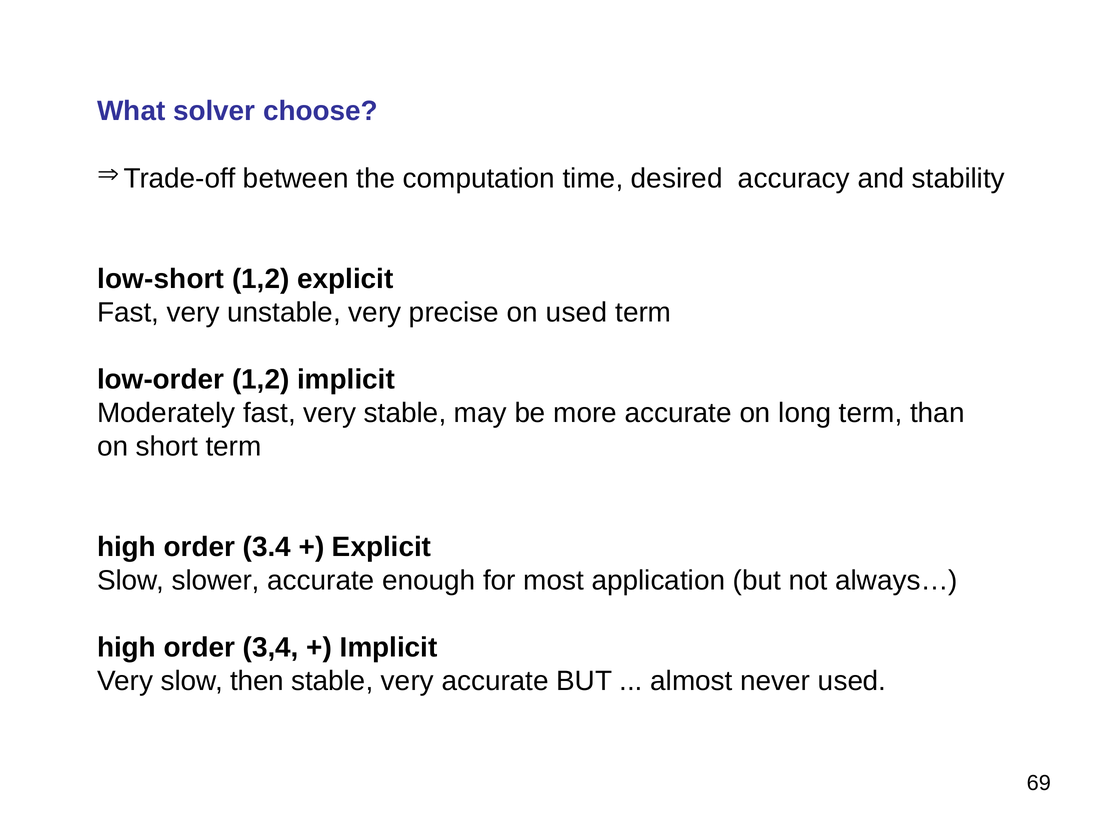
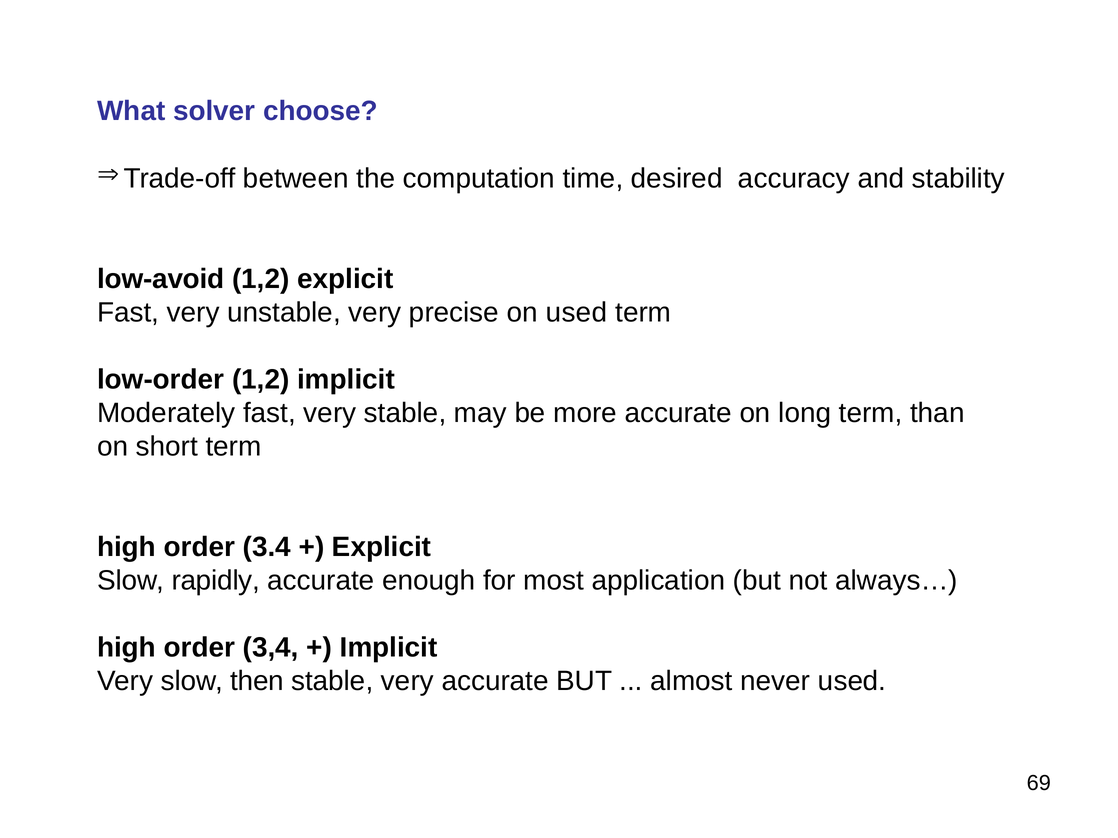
low-short: low-short -> low-avoid (161, 279)
slower: slower -> rapidly (216, 581)
